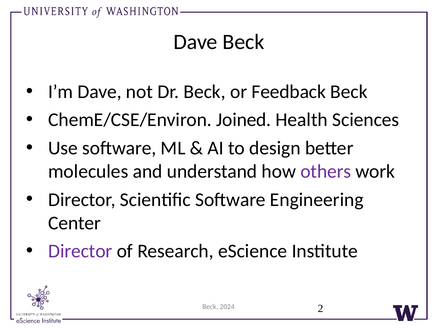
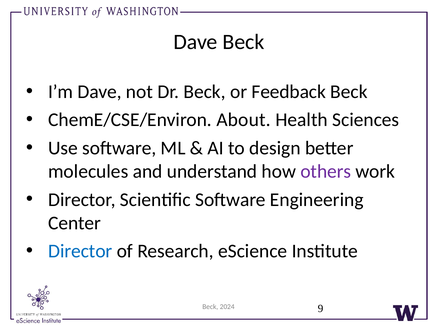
Joined: Joined -> About (244, 120)
Director colour: purple -> blue (80, 251)
2: 2 -> 9 (320, 309)
